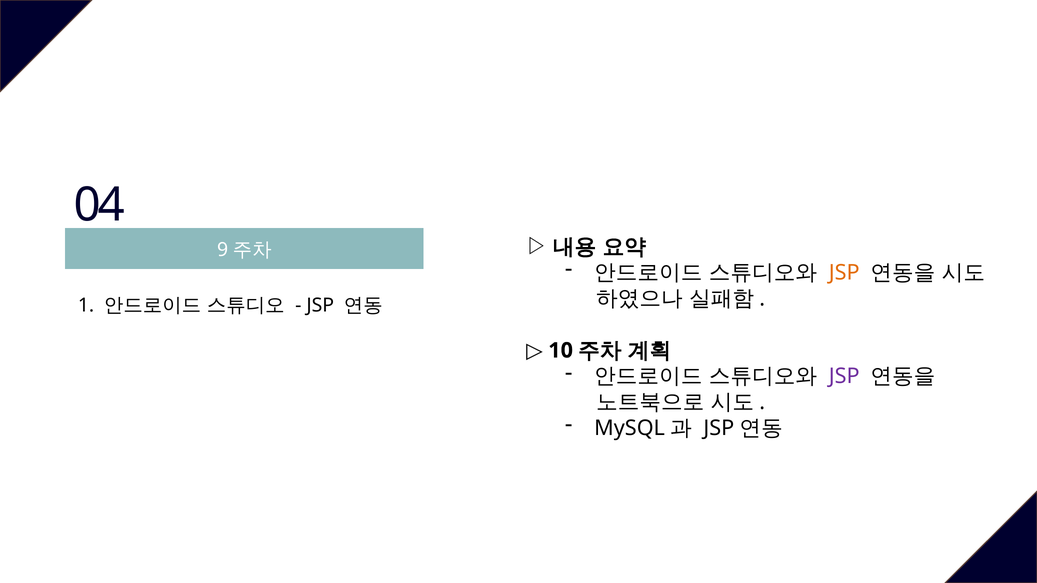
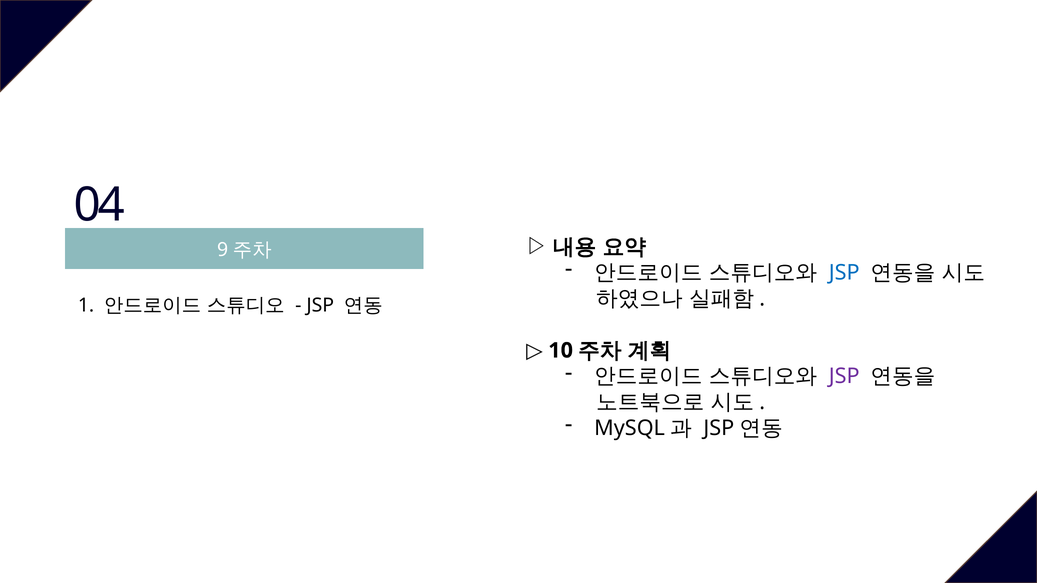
JSP colour: orange -> blue (844, 273)
